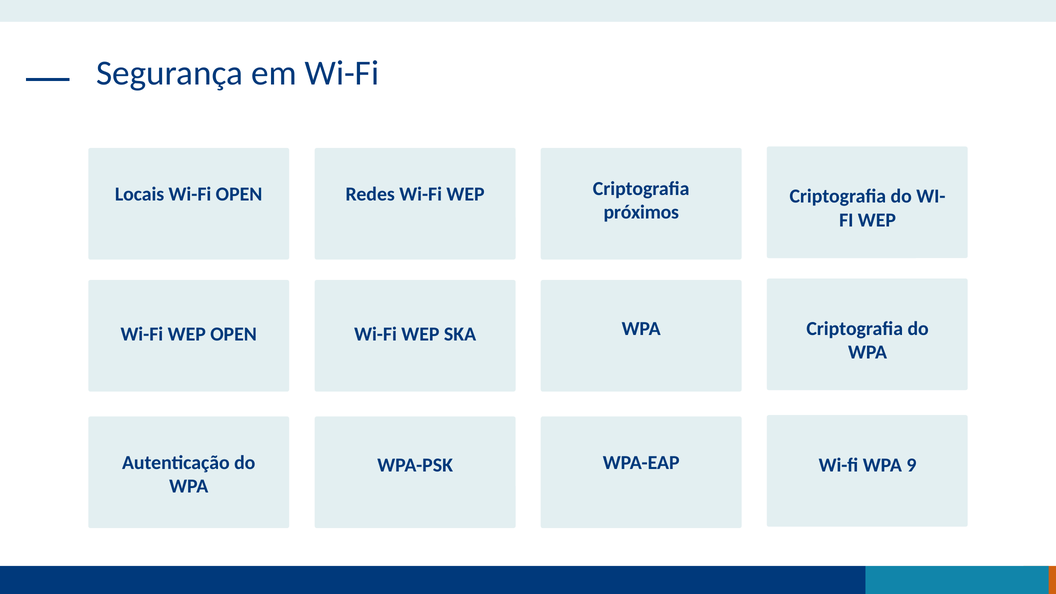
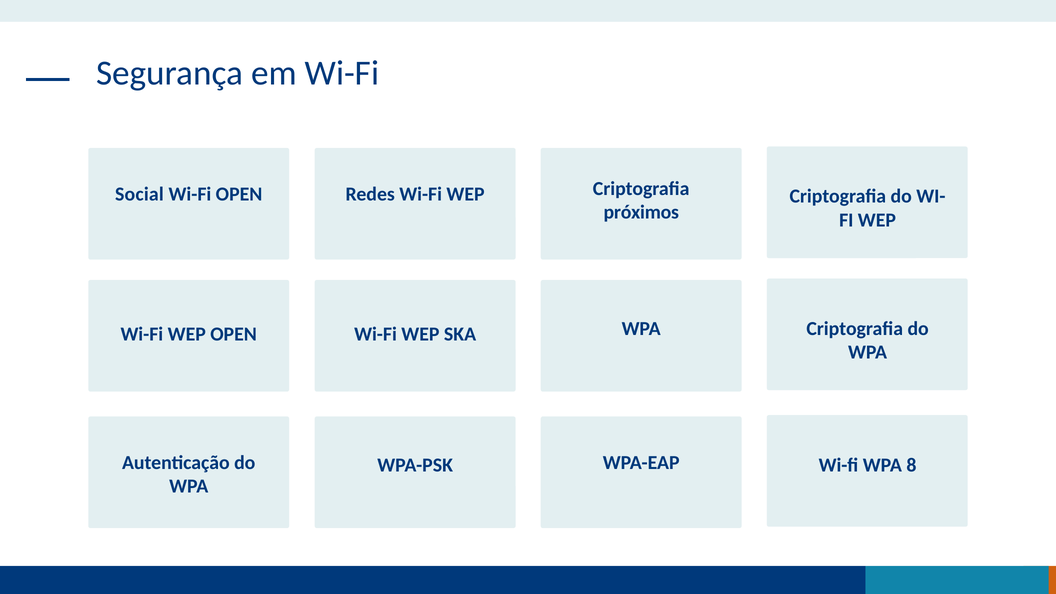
Locais: Locais -> Social (139, 194)
9: 9 -> 8 (911, 465)
